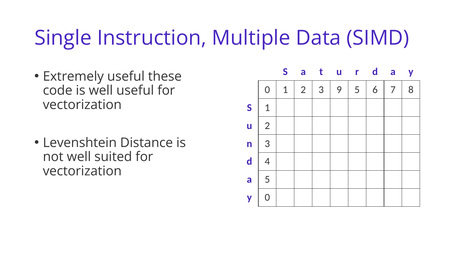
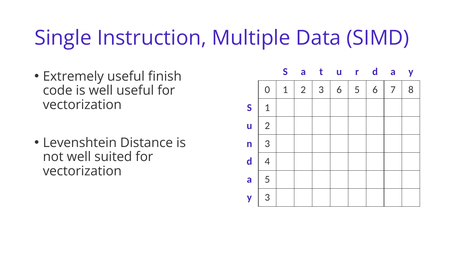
these: these -> finish (165, 76)
3 9: 9 -> 6 (339, 90)
0: 0 -> 3 (267, 197)
